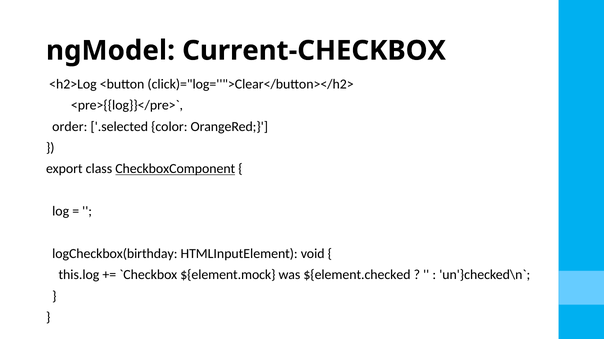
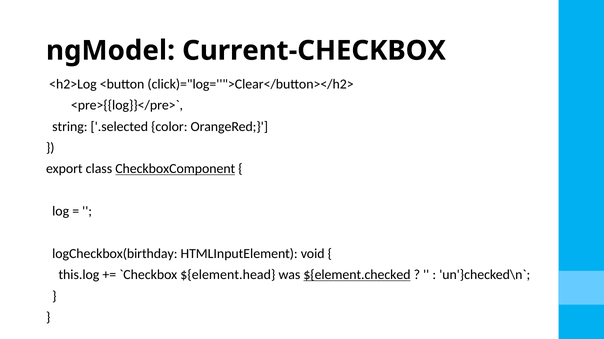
order: order -> string (70, 127)
${element.mock: ${element.mock -> ${element.head (228, 275)
${element.checked underline: none -> present (357, 275)
